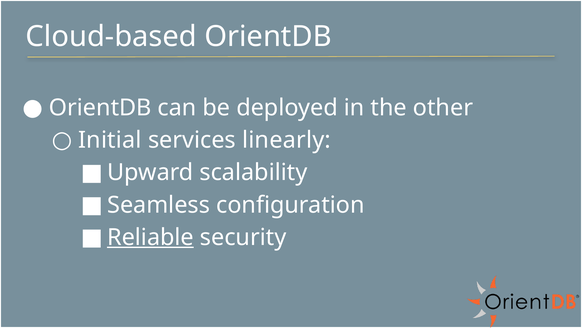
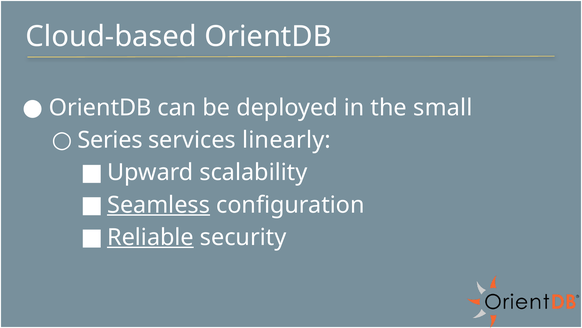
other: other -> small (443, 107)
Initial: Initial -> Series (110, 140)
Seamless underline: none -> present (159, 205)
